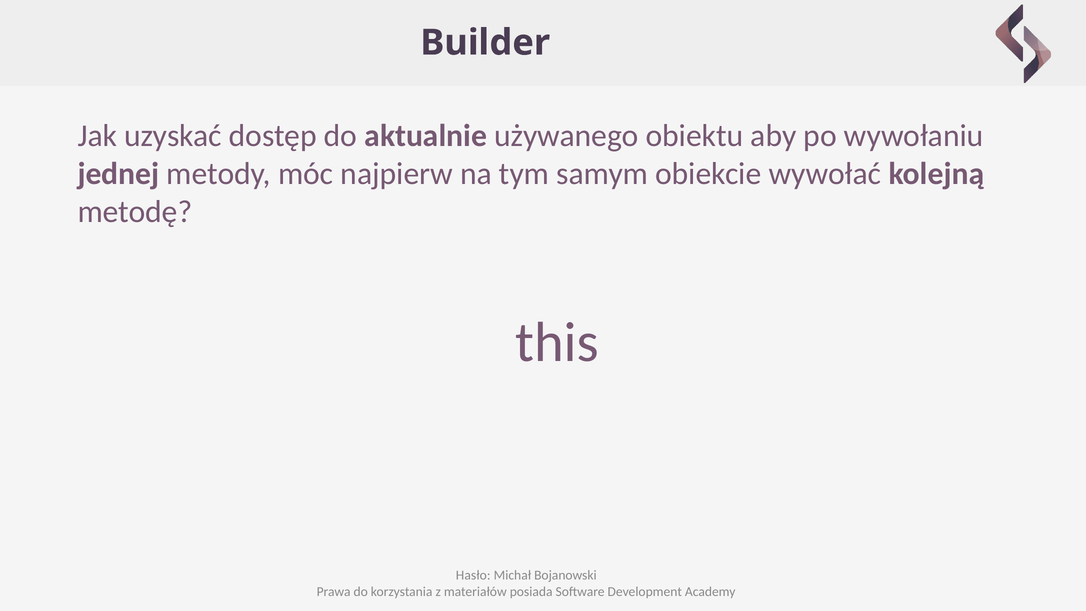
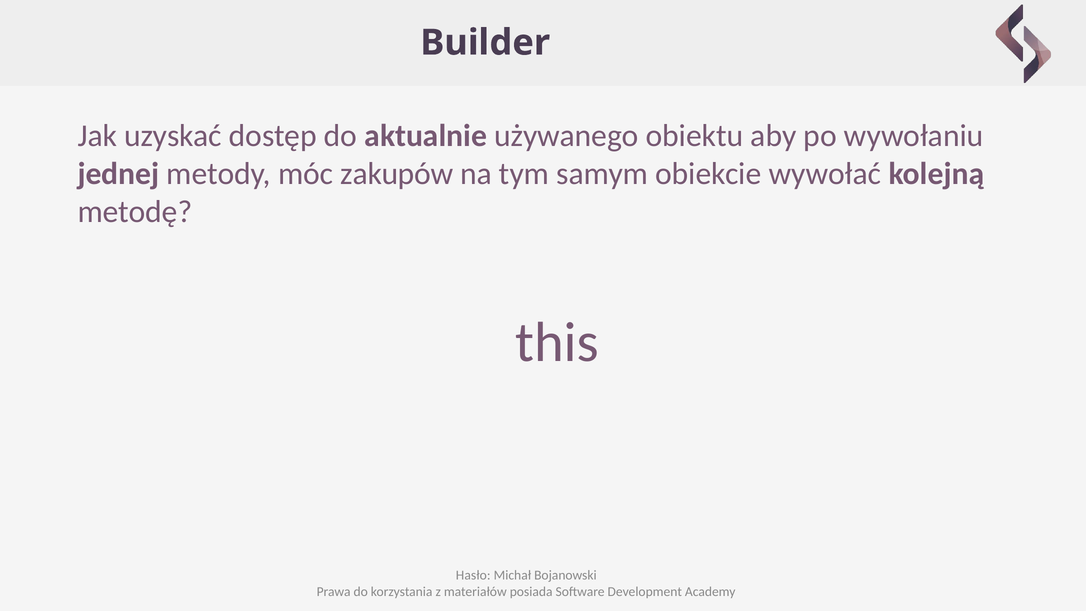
najpierw: najpierw -> zakupów (397, 174)
